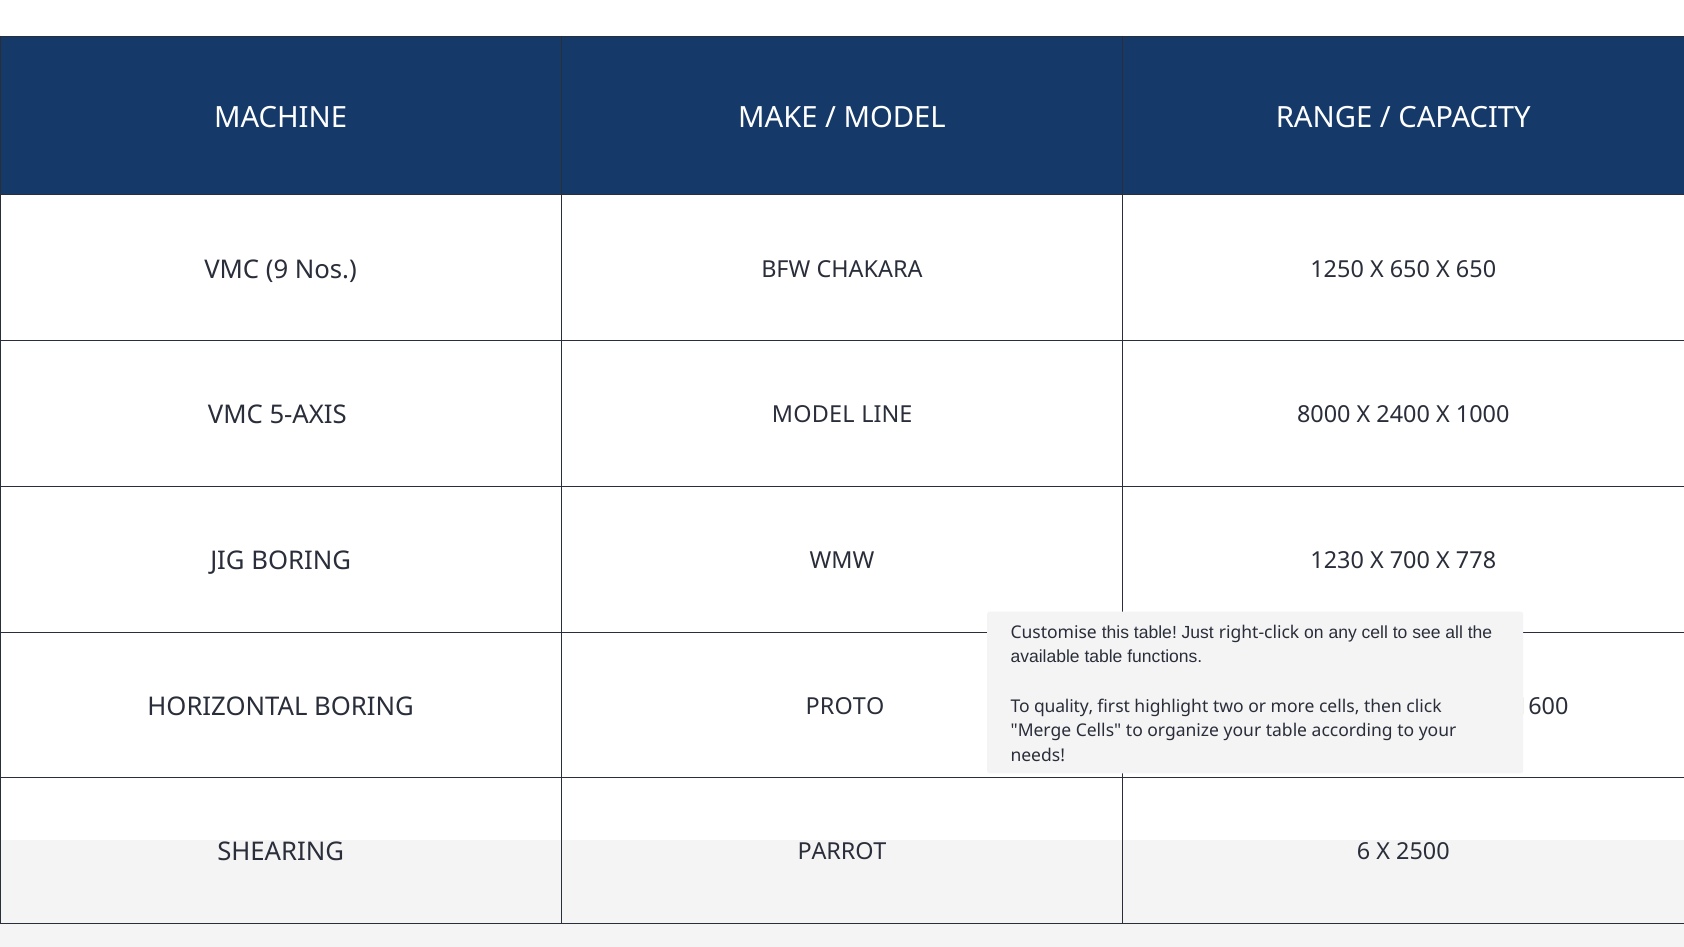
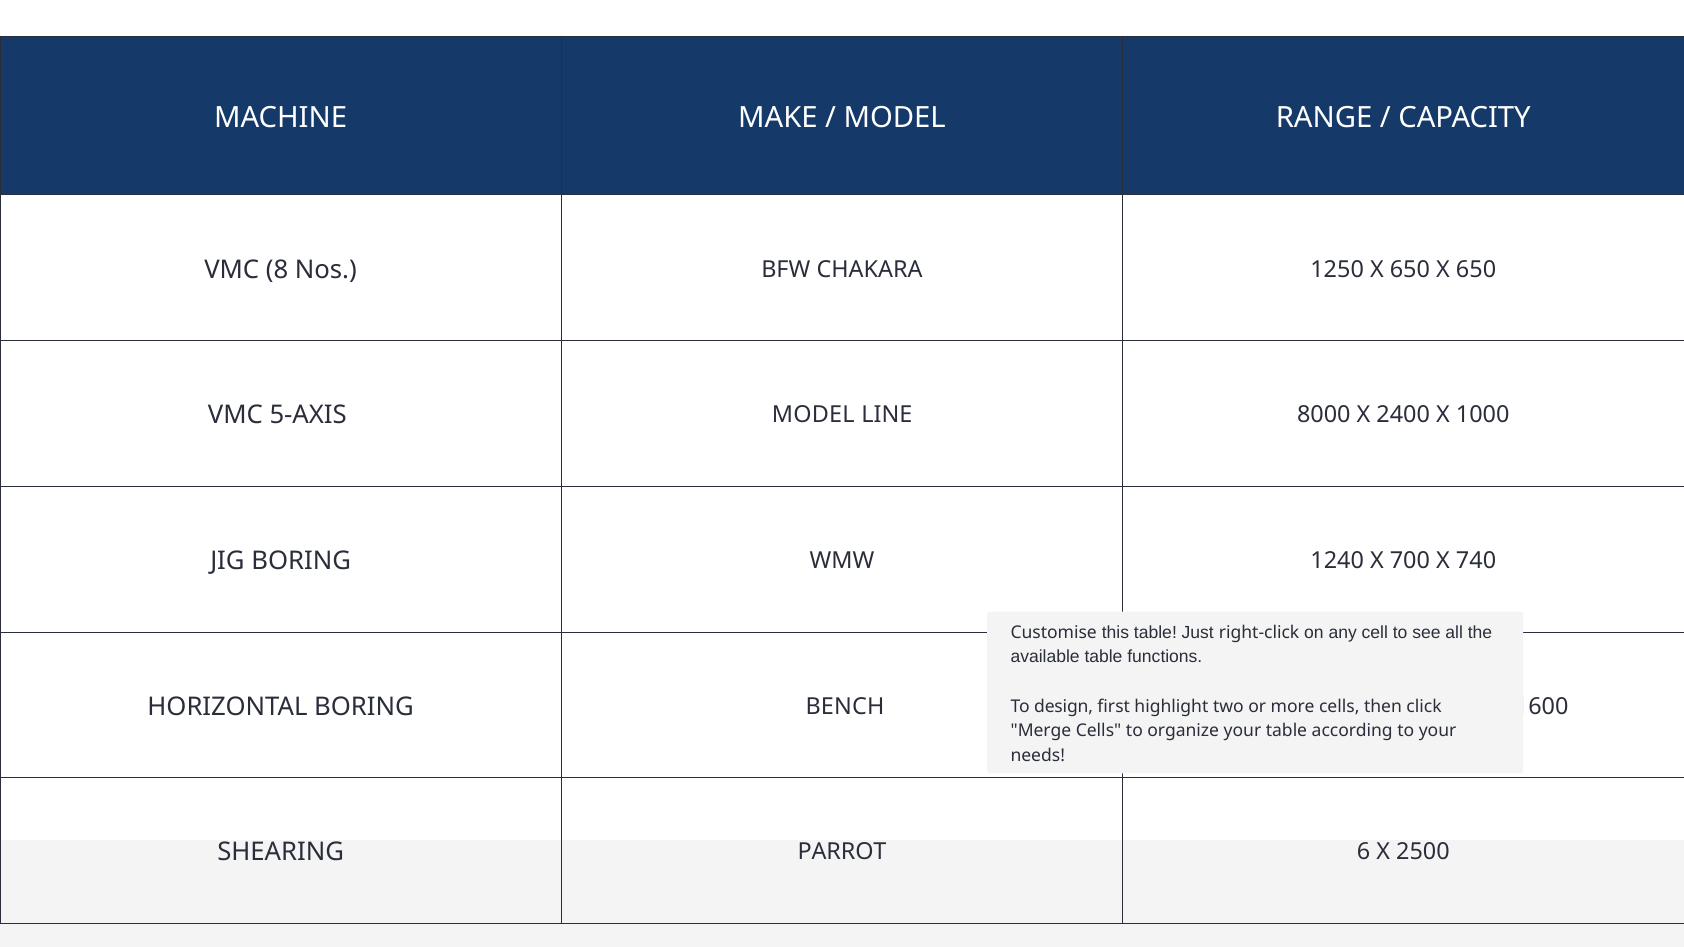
9: 9 -> 8 (277, 270)
1230: 1230 -> 1240 (1337, 561)
778: 778 -> 740 (1476, 561)
PROTO: PROTO -> BENCH (845, 707)
quality: quality -> design (1064, 706)
